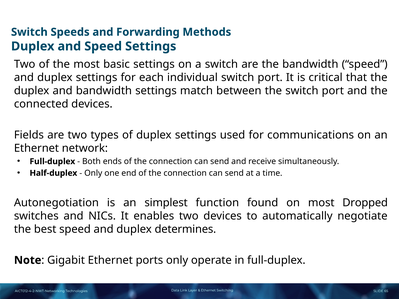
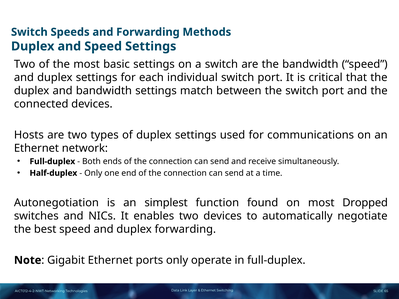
Fields: Fields -> Hosts (29, 135)
duplex determines: determines -> forwarding (185, 229)
